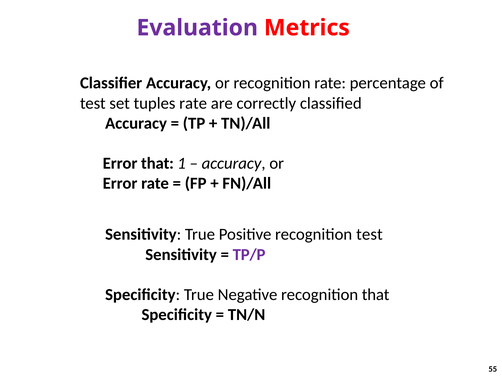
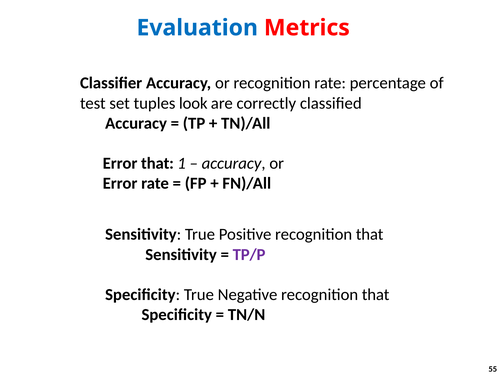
Evaluation colour: purple -> blue (197, 28)
tuples rate: rate -> look (193, 103)
Positive recognition test: test -> that (370, 235)
